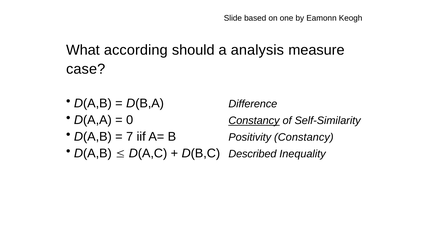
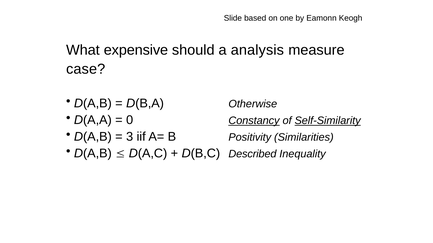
according: according -> expensive (136, 50)
Difference: Difference -> Otherwise (253, 104)
Self-Similarity underline: none -> present (328, 121)
7: 7 -> 3 (130, 137)
Positivity Constancy: Constancy -> Similarities (304, 138)
